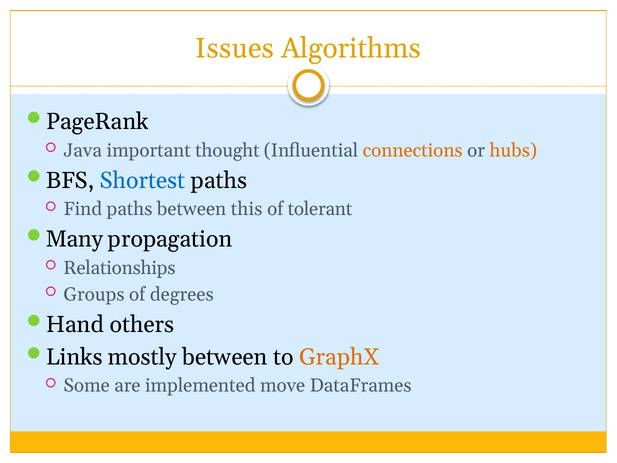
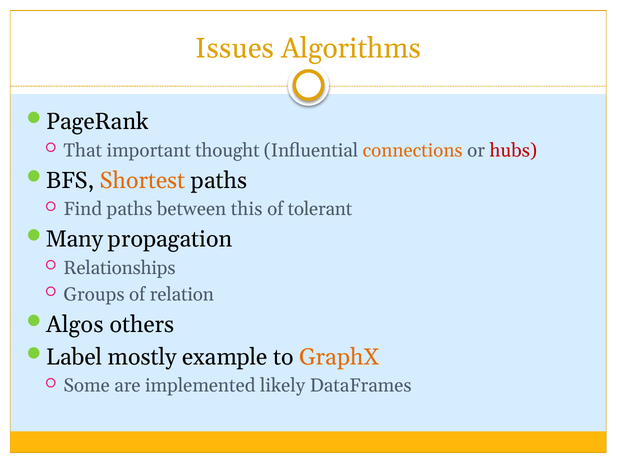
Java: Java -> That (83, 150)
hubs colour: orange -> red (513, 150)
Shortest colour: blue -> orange (143, 180)
degrees: degrees -> relation (182, 294)
Hand: Hand -> Algos (75, 324)
Links: Links -> Label (74, 357)
mostly between: between -> example (225, 357)
move: move -> likely (283, 386)
